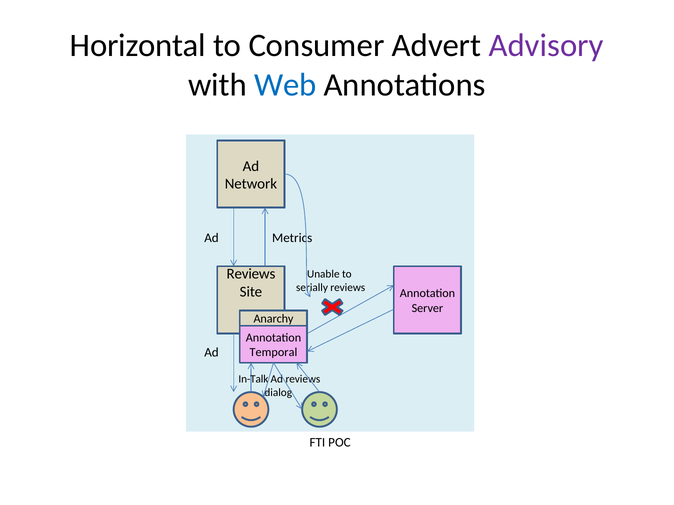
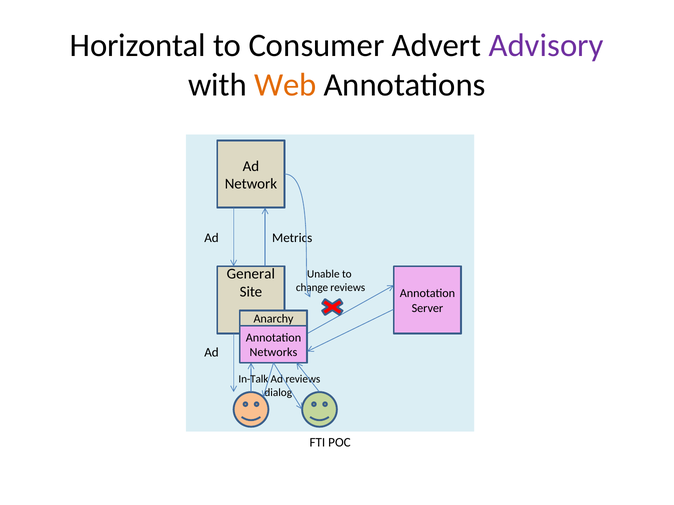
Web colour: blue -> orange (285, 85)
Reviews: Reviews -> General (251, 274)
serially: serially -> change (312, 288)
Temporal: Temporal -> Networks (273, 353)
